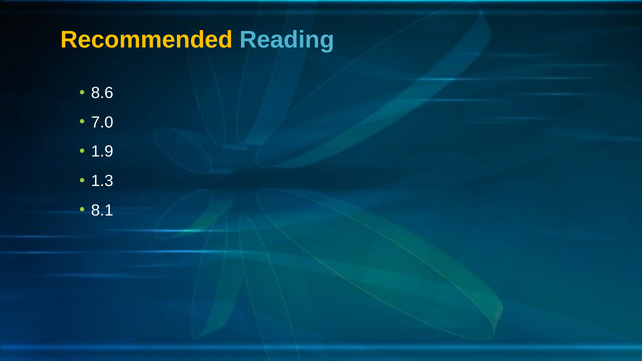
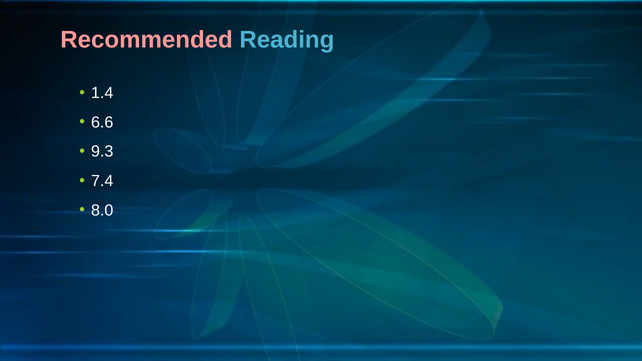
Recommended colour: yellow -> pink (147, 40)
8.6: 8.6 -> 1.4 (102, 93)
7.0: 7.0 -> 6.6 (102, 122)
1.9: 1.9 -> 9.3 (102, 152)
1.3: 1.3 -> 7.4 (102, 181)
8.1: 8.1 -> 8.0 (102, 210)
